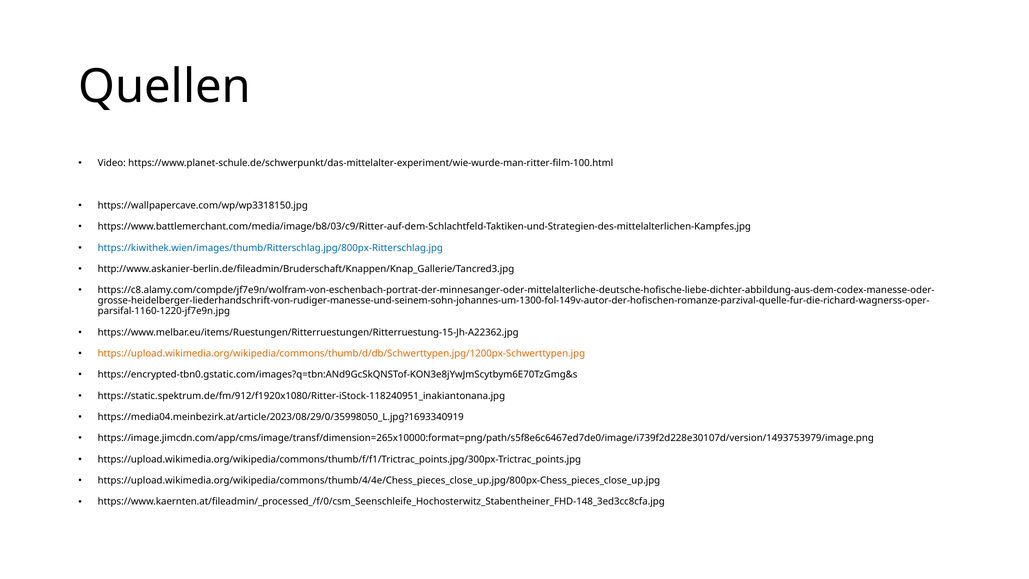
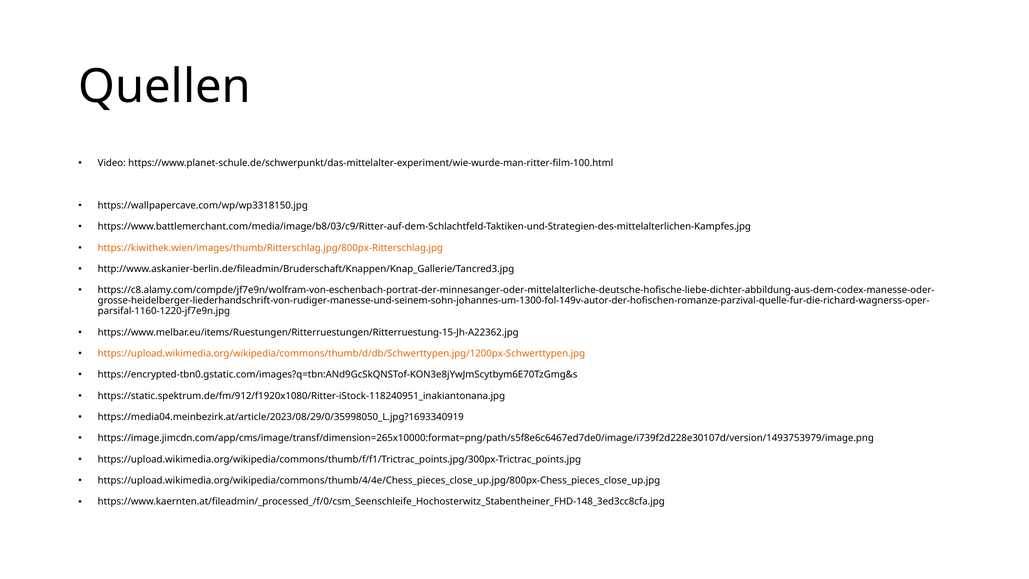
https://kiwithek.wien/images/thumb/Ritterschlag.jpg/800px-Ritterschlag.jpg colour: blue -> orange (270, 248)
